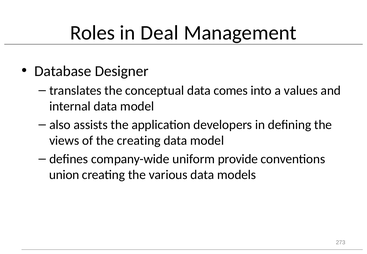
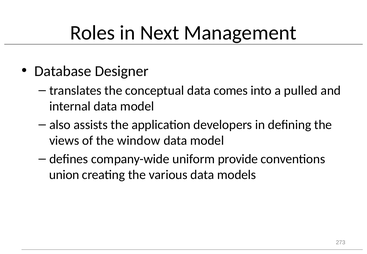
Deal: Deal -> Next (160, 33)
values: values -> pulled (301, 91)
the creating: creating -> window (139, 141)
